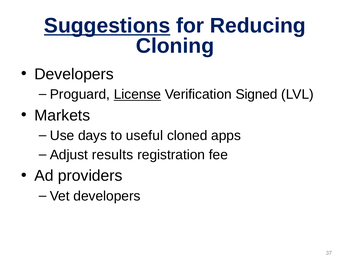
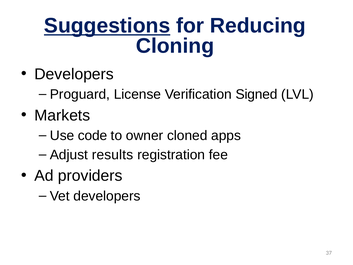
License underline: present -> none (137, 94)
days: days -> code (93, 135)
useful: useful -> owner (145, 135)
